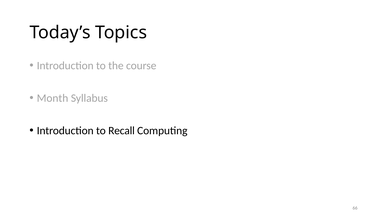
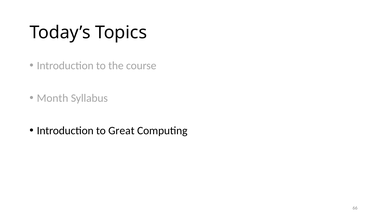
Recall: Recall -> Great (121, 130)
